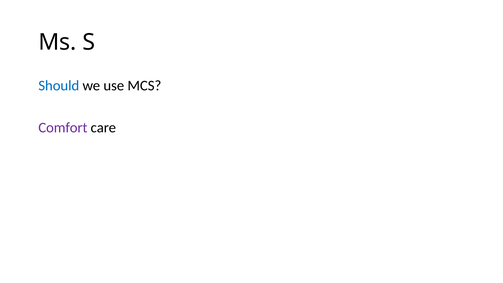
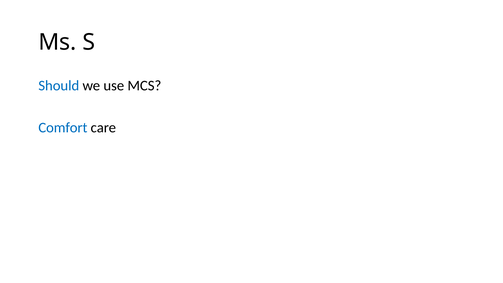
Comfort colour: purple -> blue (63, 128)
